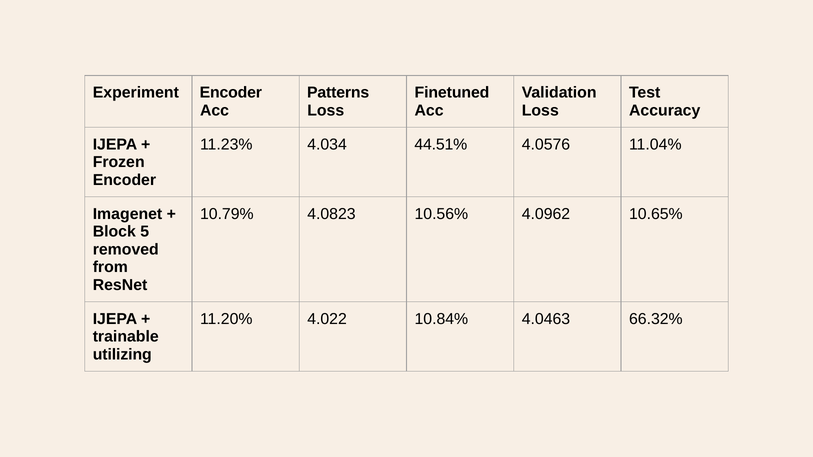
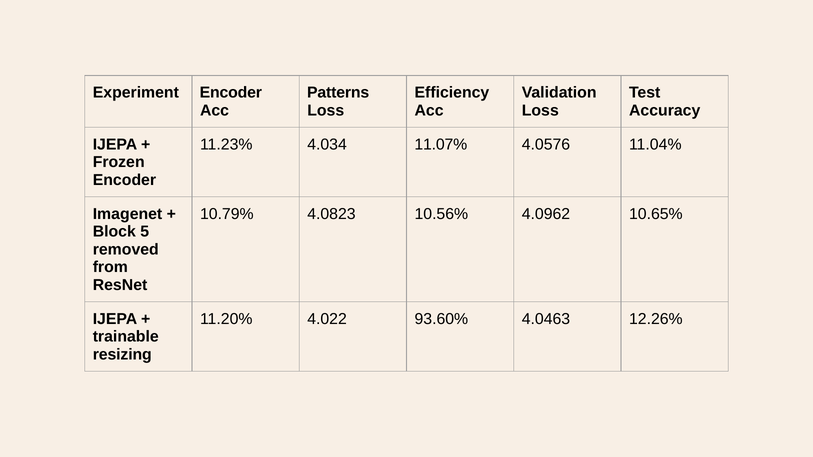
Finetuned: Finetuned -> Efficiency (452, 93)
44.51%: 44.51% -> 11.07% (441, 145)
10.84%: 10.84% -> 93.60% (441, 319)
66.32%: 66.32% -> 12.26% (656, 319)
utilizing: utilizing -> resizing (122, 355)
